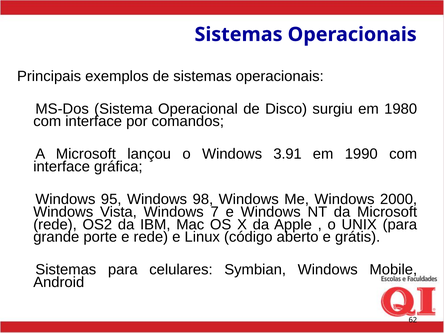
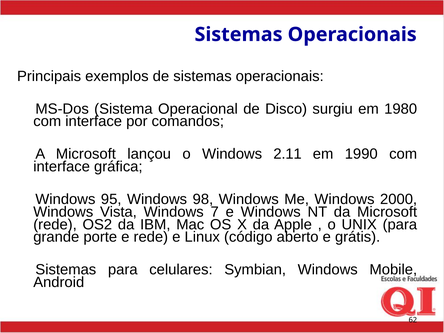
3.91: 3.91 -> 2.11 (288, 154)
